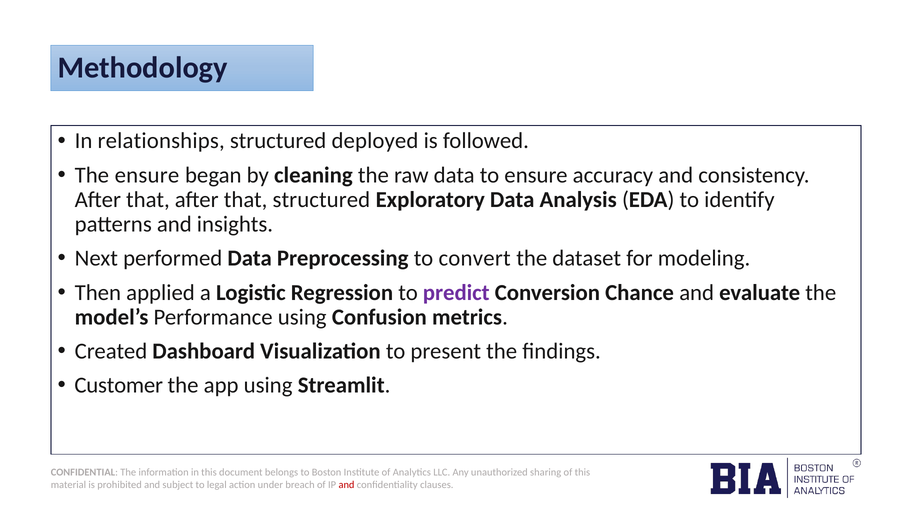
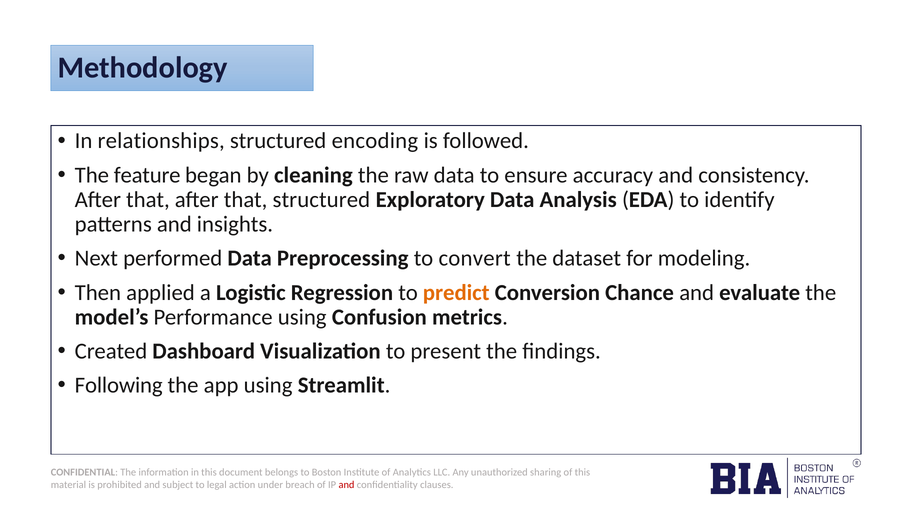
deployed: deployed -> encoding (375, 141)
The ensure: ensure -> feature (147, 175)
predict colour: purple -> orange (456, 292)
Customer: Customer -> Following (119, 385)
